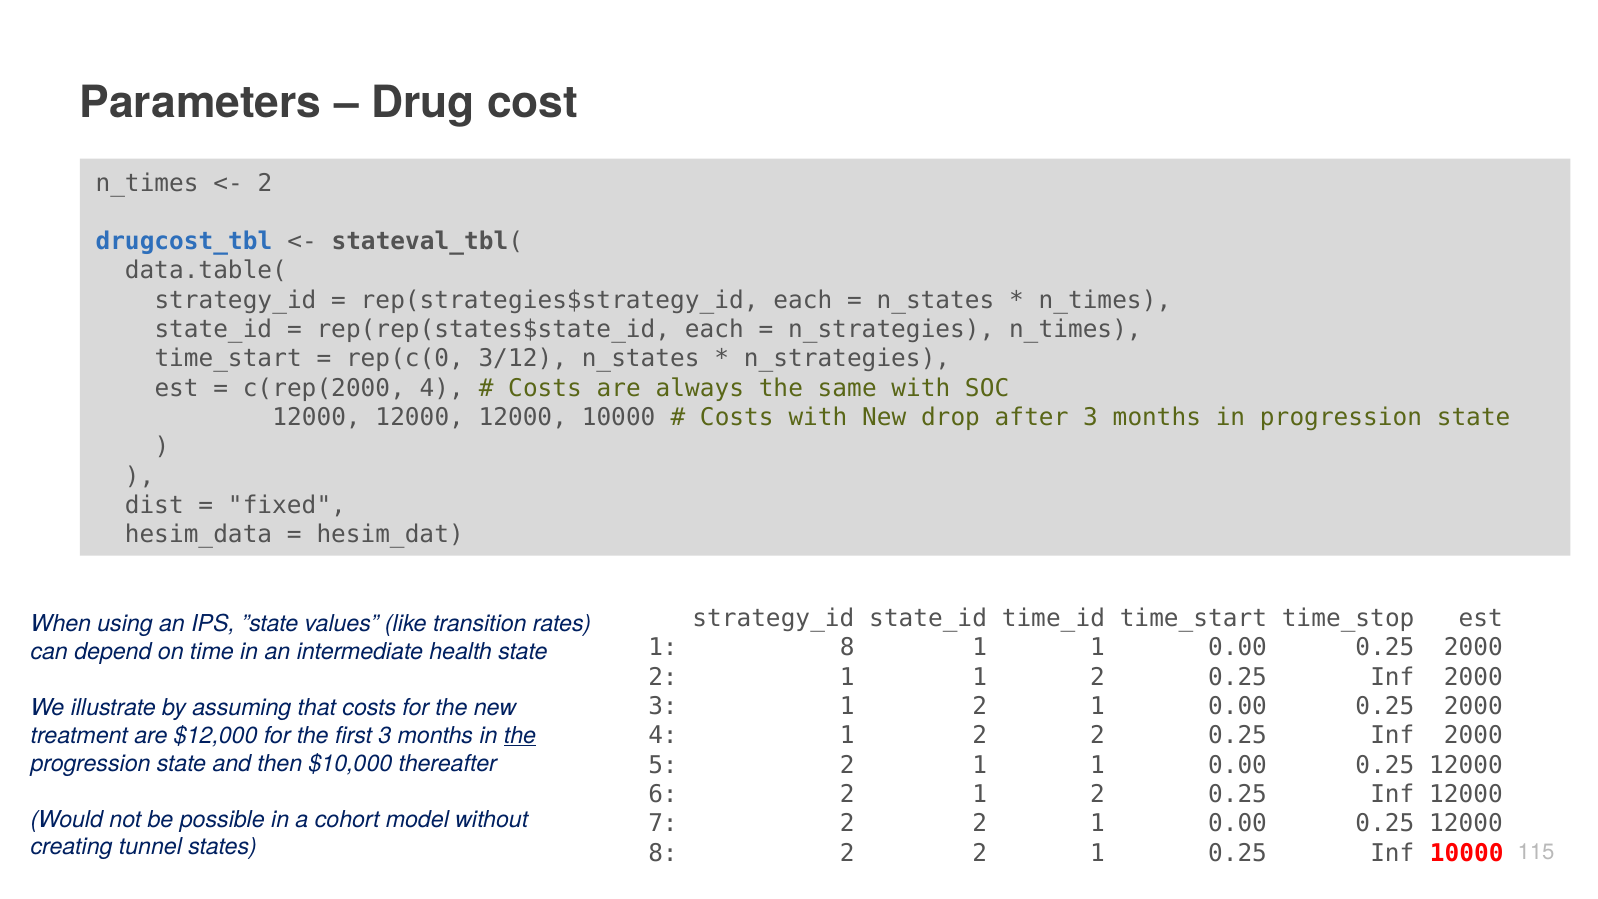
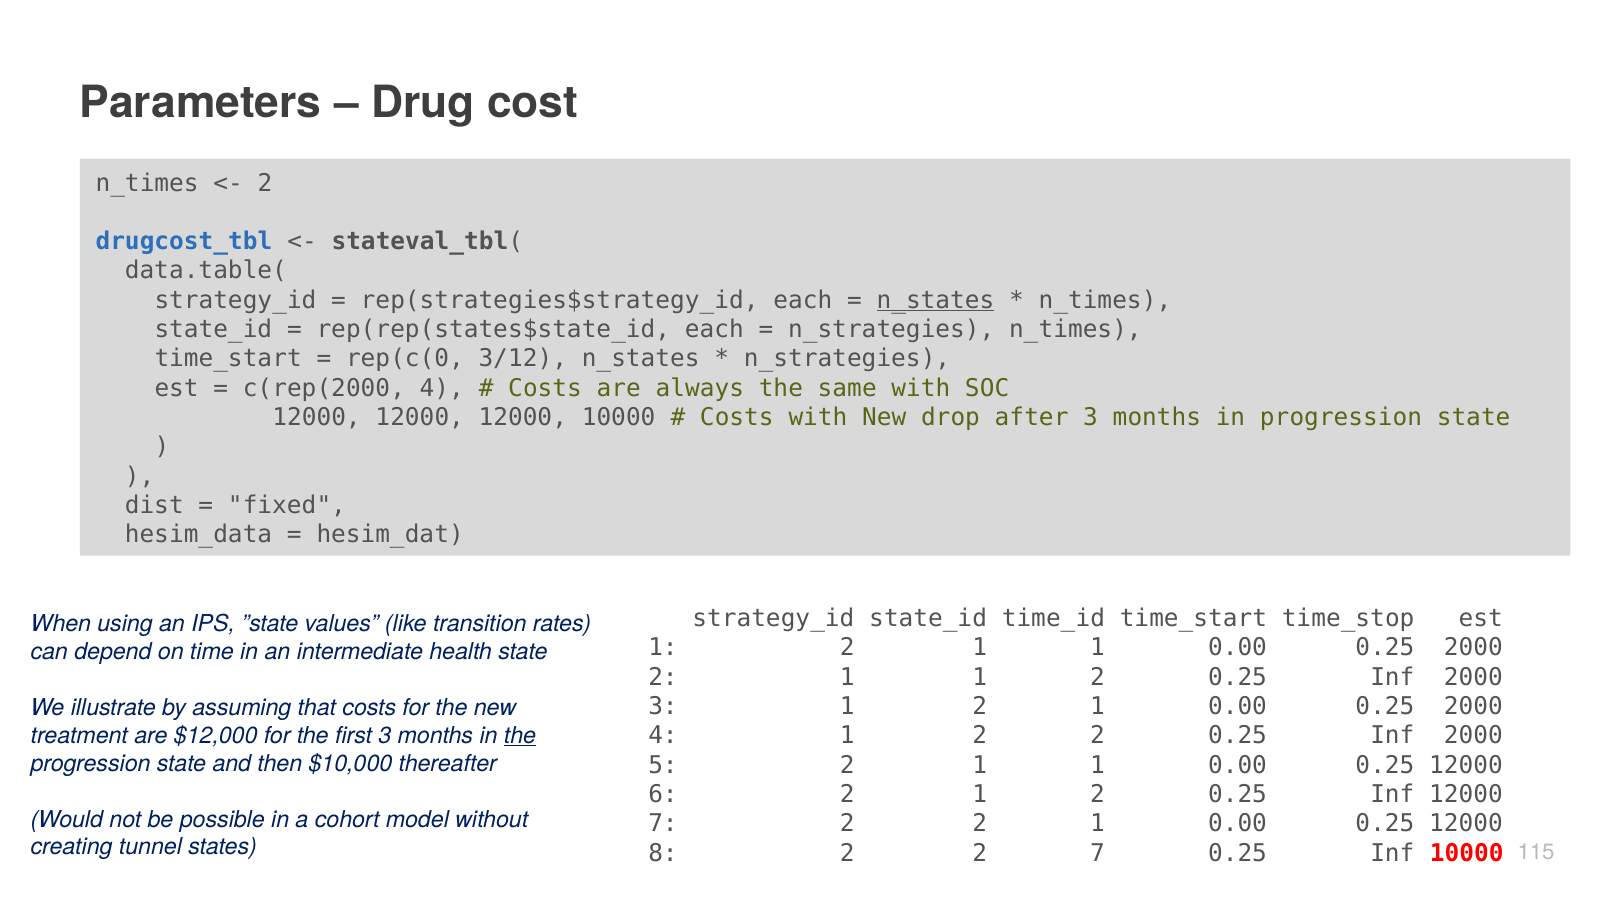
n_states underline: none -> present (935, 300)
8: 8 -> 2 (847, 648)
8 2 2 1: 1 -> 7 (1098, 853)
